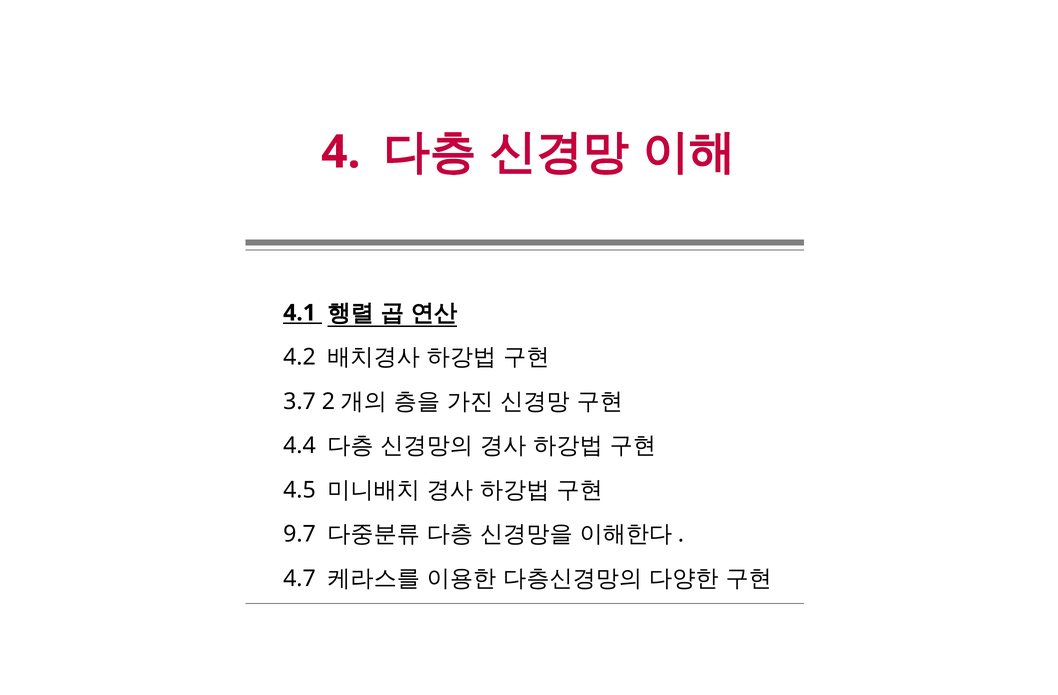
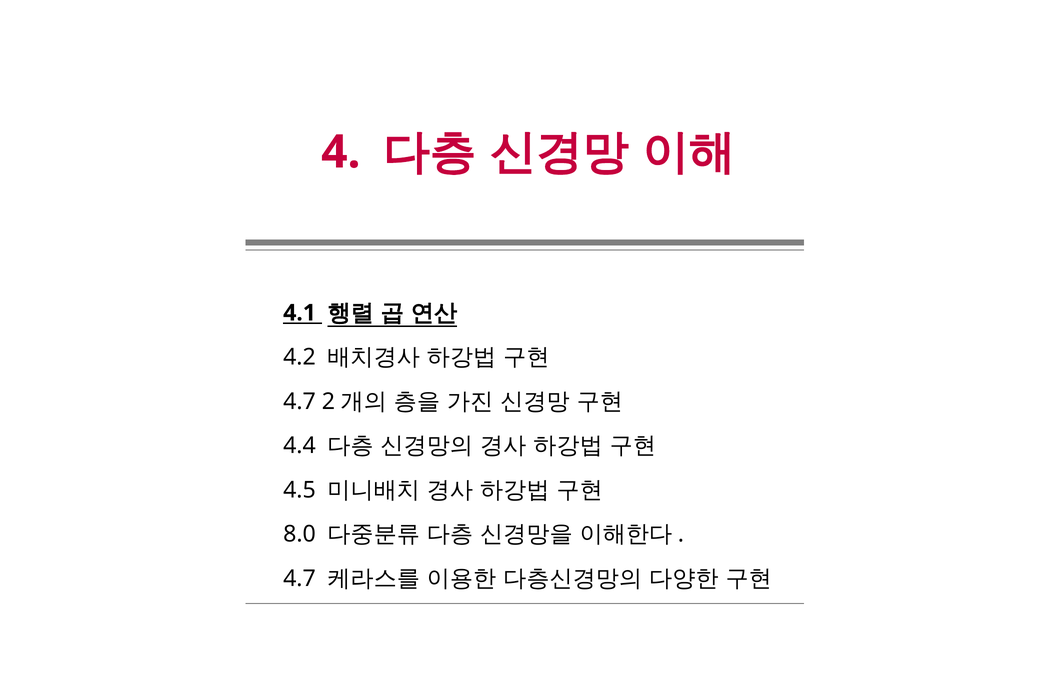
3.7: 3.7 -> 4.7 (300, 401)
9.7: 9.7 -> 8.0 (300, 534)
